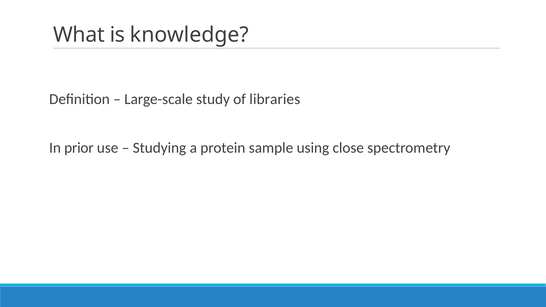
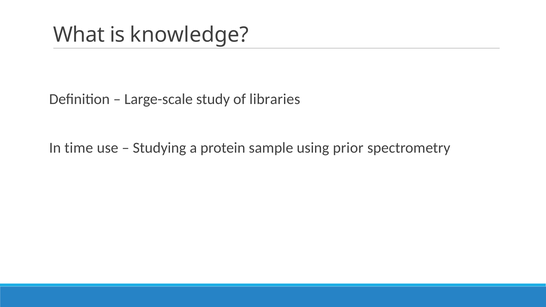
prior: prior -> time (79, 148)
close: close -> prior (348, 148)
